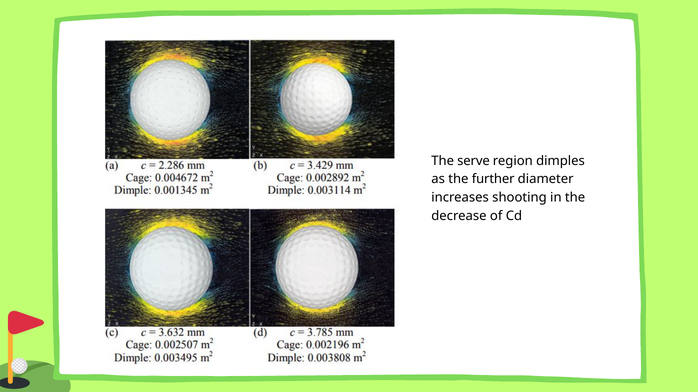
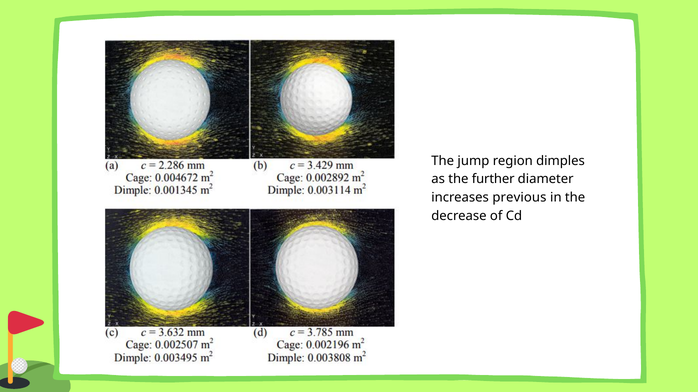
serve: serve -> jump (473, 161)
shooting: shooting -> previous (519, 198)
